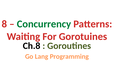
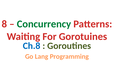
Ch.8 colour: black -> blue (32, 46)
